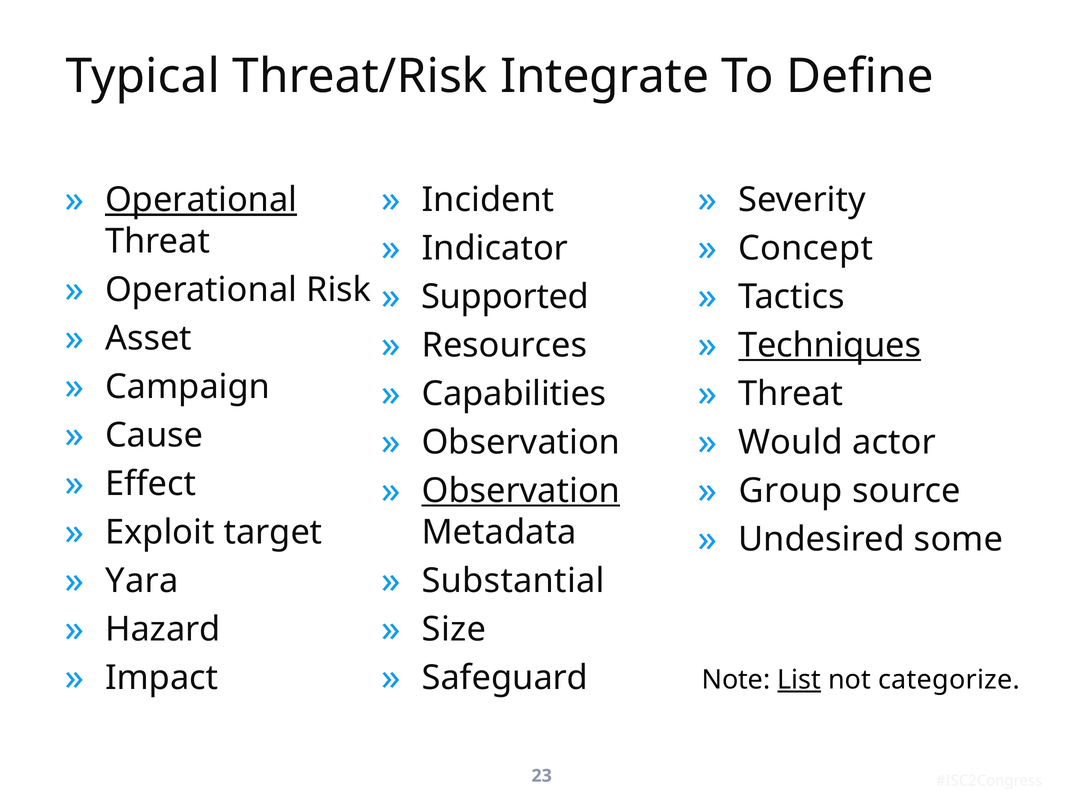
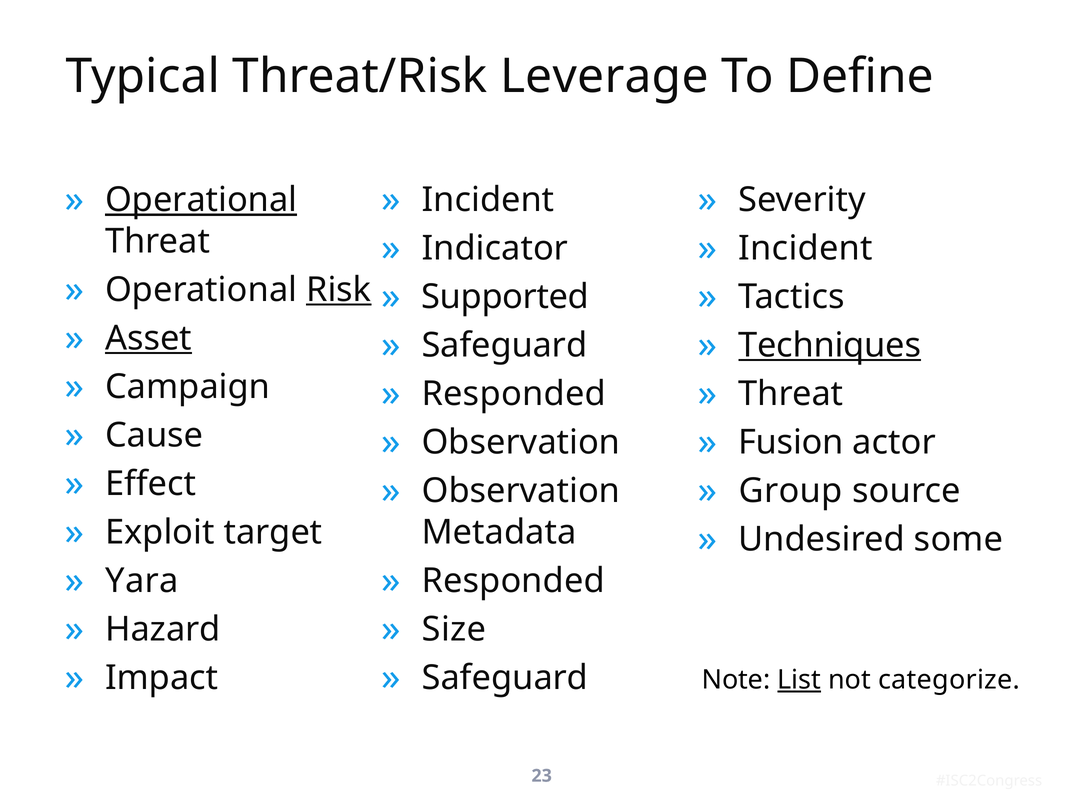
Integrate: Integrate -> Leverage (604, 76)
Concept: Concept -> Incident (806, 248)
Risk underline: none -> present (339, 290)
Asset underline: none -> present (148, 338)
Resources: Resources -> Safeguard (504, 346)
Capabilities: Capabilities -> Responded (514, 394)
Would: Would -> Fusion (791, 443)
Observation underline: present -> none (521, 491)
Substantial: Substantial -> Responded (513, 581)
